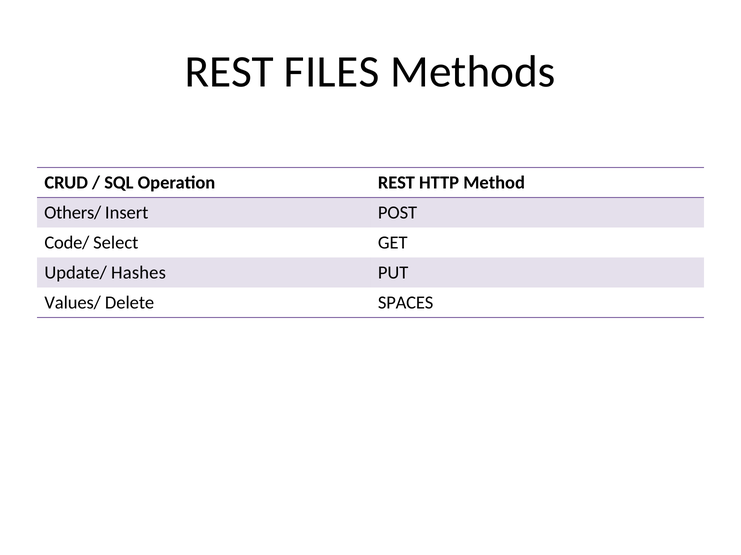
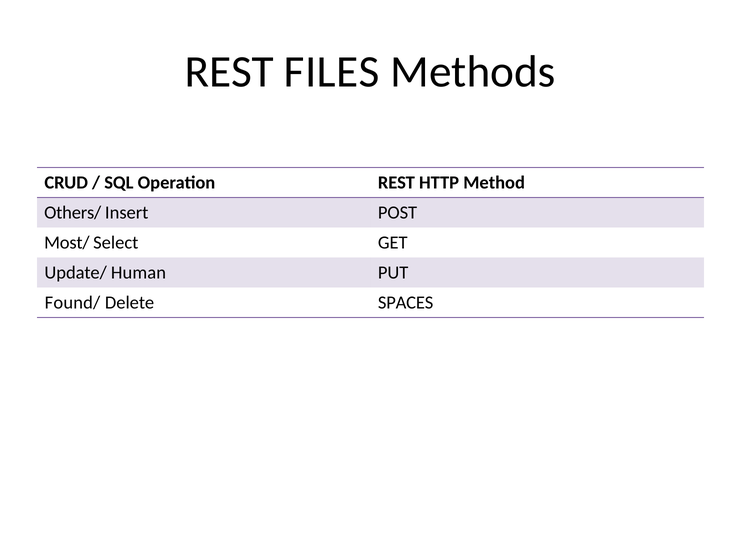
Code/: Code/ -> Most/ (67, 243)
Hashes: Hashes -> Human (139, 273)
Values/: Values/ -> Found/ (73, 303)
